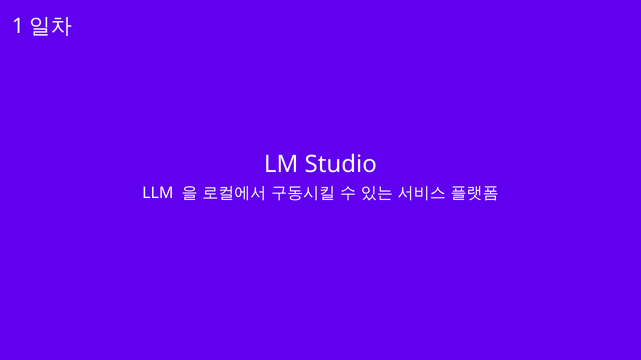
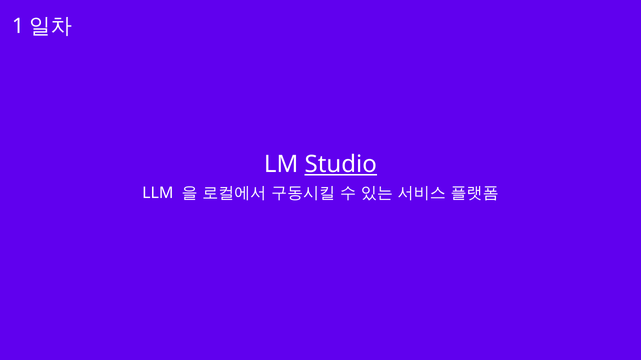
Studio underline: none -> present (341, 165)
